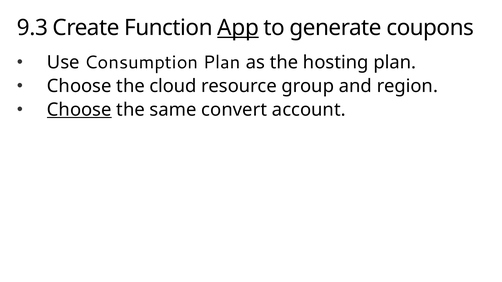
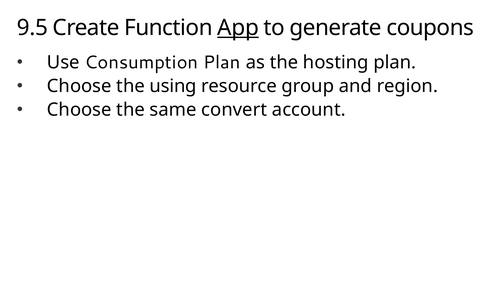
9.3: 9.3 -> 9.5 (33, 28)
cloud: cloud -> using (173, 86)
Choose underline: present -> none (79, 110)
